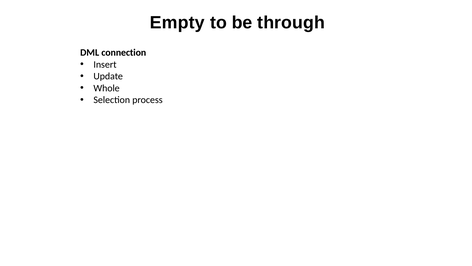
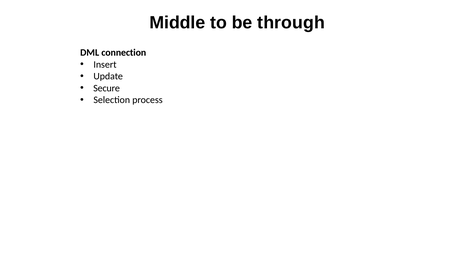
Empty: Empty -> Middle (177, 22)
Whole: Whole -> Secure (107, 88)
